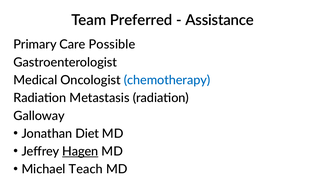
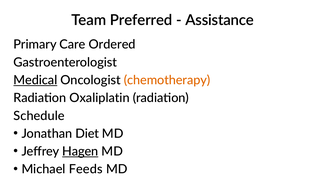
Possible: Possible -> Ordered (112, 44)
Medical underline: none -> present (35, 80)
chemotherapy colour: blue -> orange (167, 80)
Metastasis: Metastasis -> Oxaliplatin (100, 98)
Galloway: Galloway -> Schedule (39, 115)
Teach: Teach -> Feeds (86, 169)
